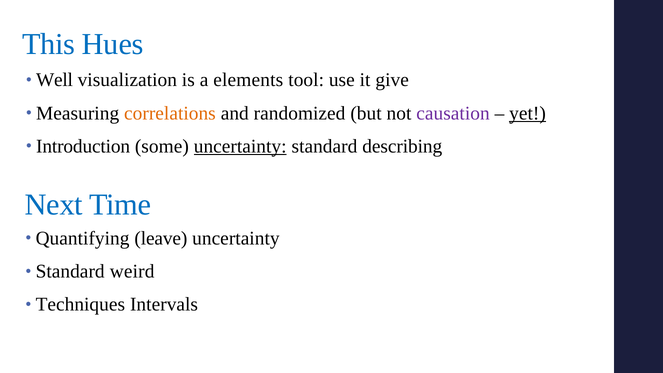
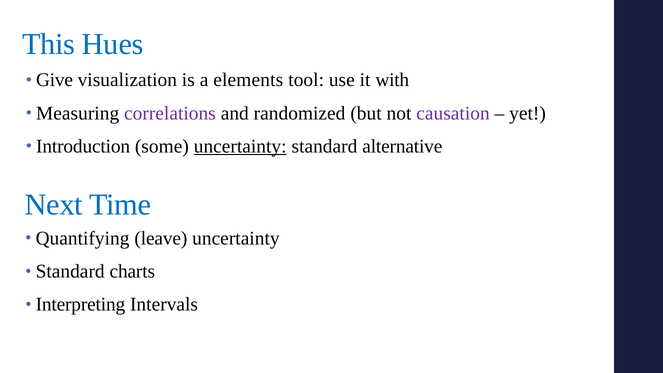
Well: Well -> Give (55, 80)
give: give -> with (392, 80)
correlations colour: orange -> purple (170, 113)
yet underline: present -> none (528, 113)
describing: describing -> alternative (402, 146)
weird: weird -> charts (132, 271)
Techniques: Techniques -> Interpreting (80, 305)
